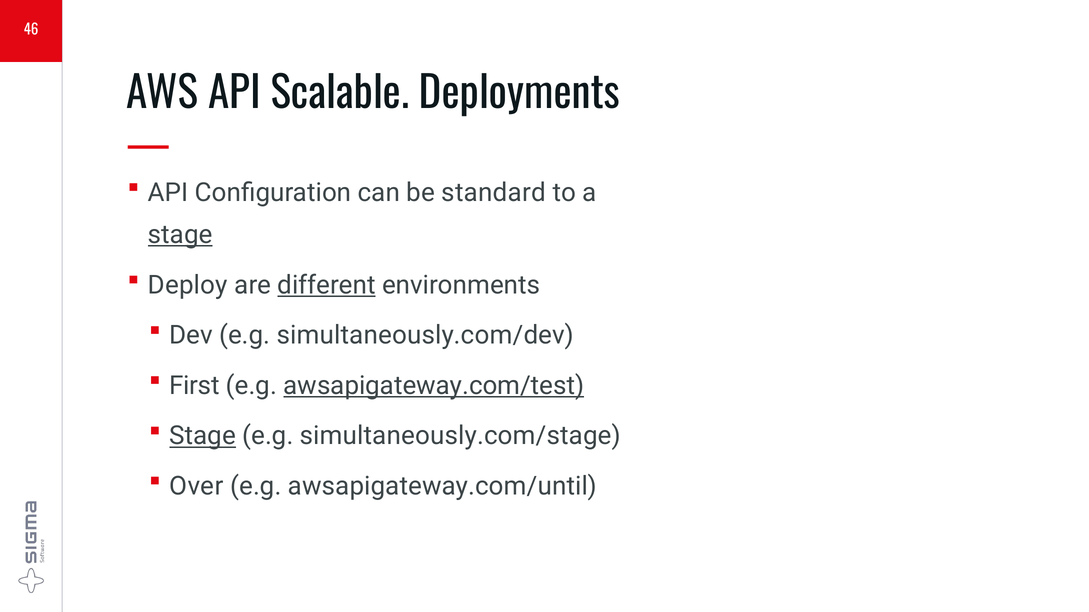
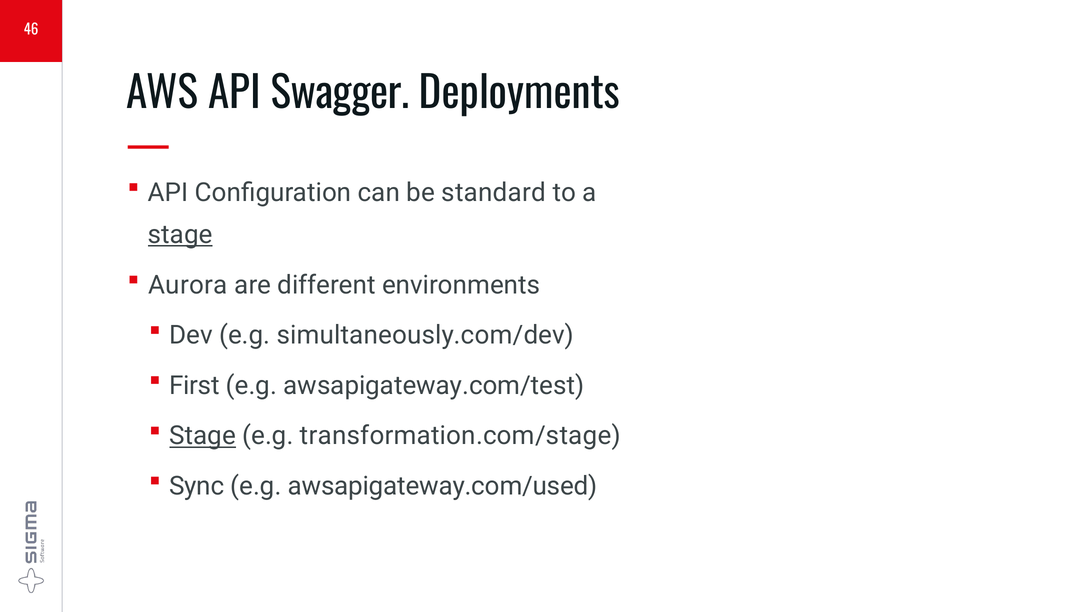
Scalable: Scalable -> Swagger (340, 94)
Deploy: Deploy -> Aurora (188, 285)
different underline: present -> none (327, 285)
awsapigateway.com/test underline: present -> none (434, 386)
simultaneously.com/stage: simultaneously.com/stage -> transformation.com/stage (460, 436)
Over: Over -> Sync (197, 487)
awsapigateway.com/until: awsapigateway.com/until -> awsapigateway.com/used (443, 487)
